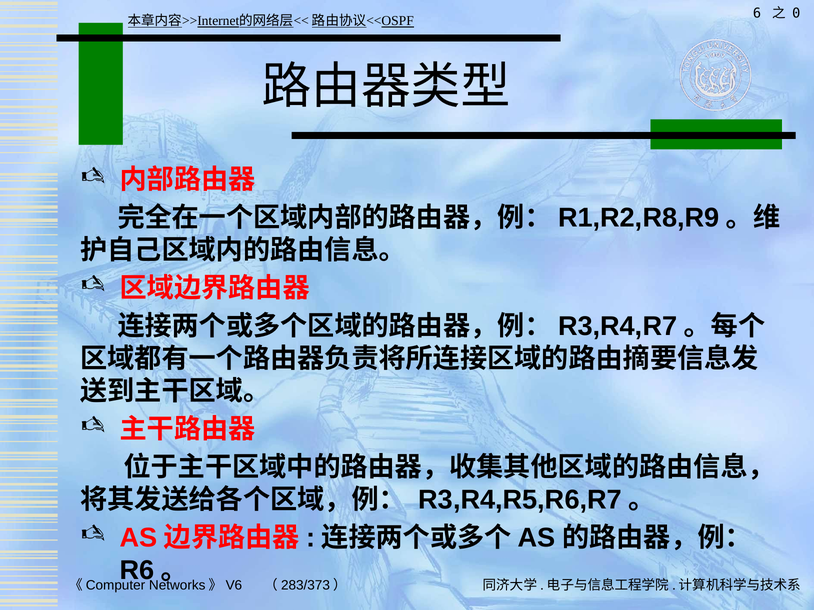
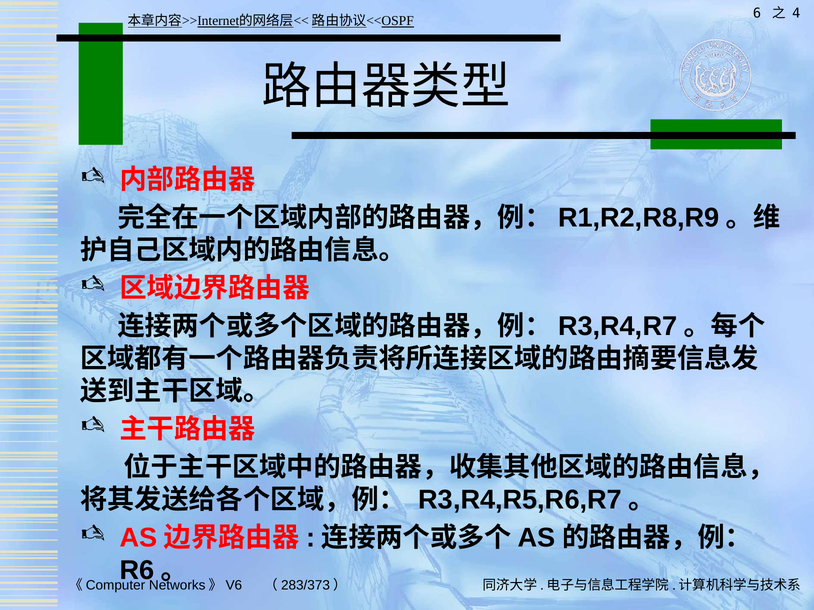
0: 0 -> 4 (796, 13)
